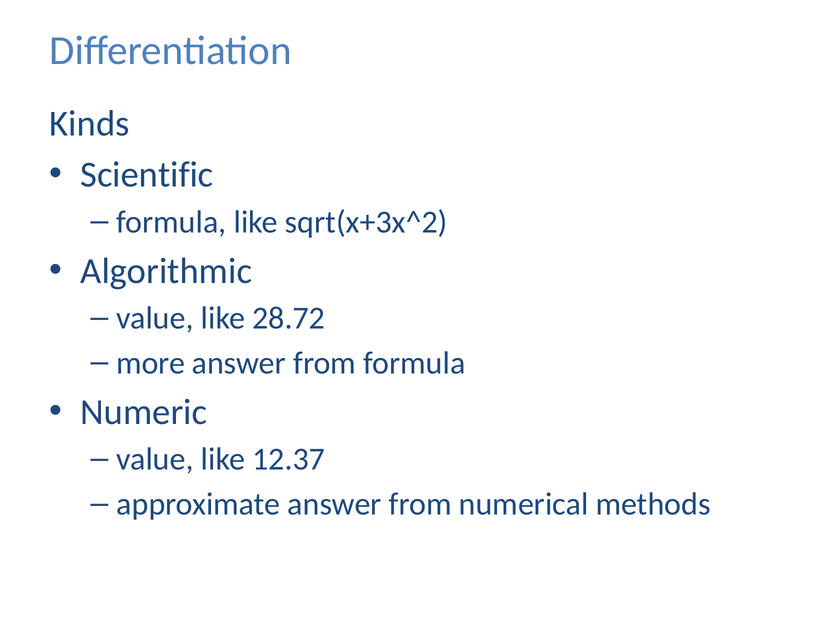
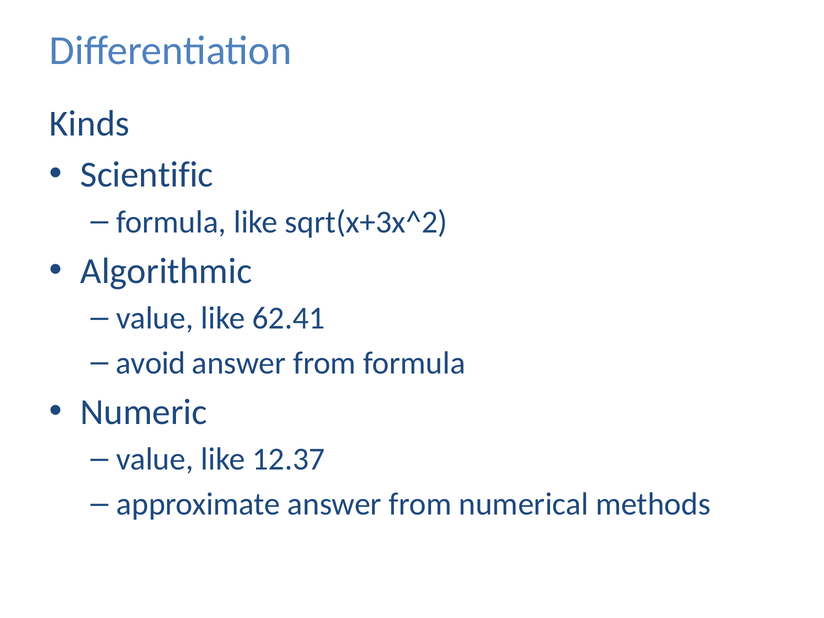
28.72: 28.72 -> 62.41 (289, 318)
more: more -> avoid (151, 363)
